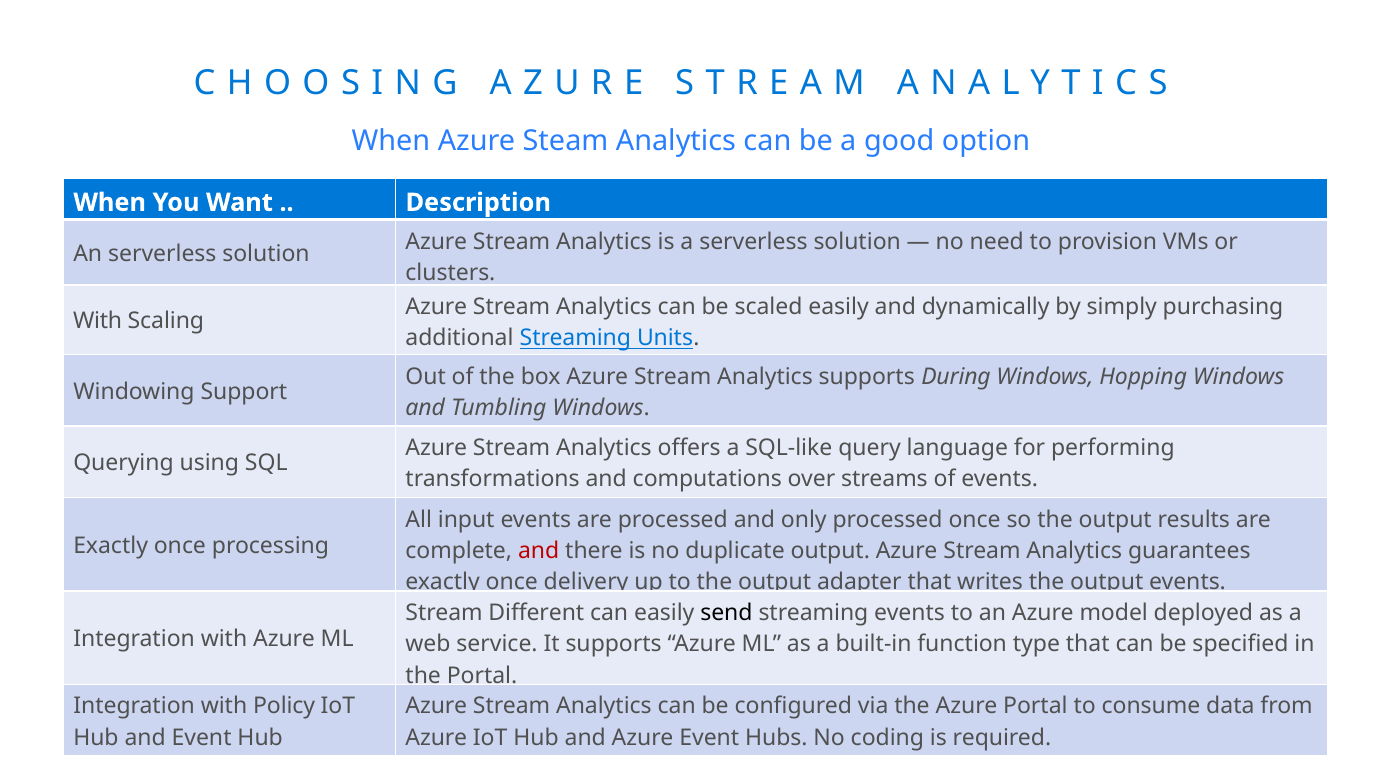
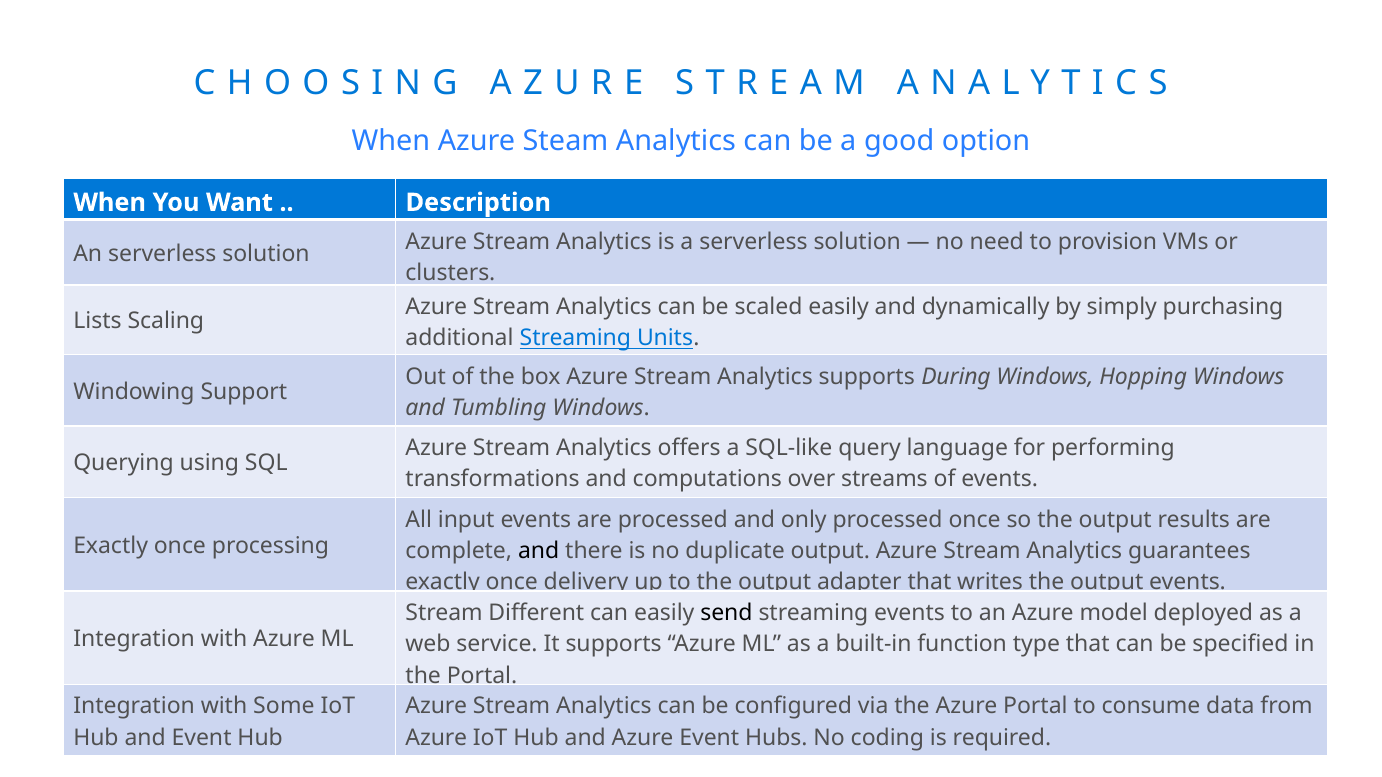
With: With -> Lists (98, 321)
and colour: red -> black (539, 551)
Policy: Policy -> Some (284, 707)
